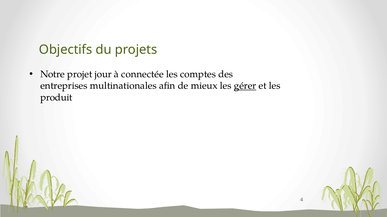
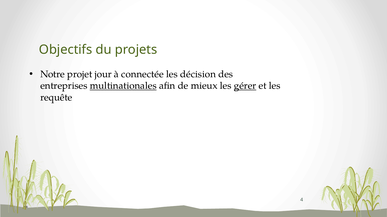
comptes: comptes -> décision (198, 74)
multinationales underline: none -> present (123, 86)
produit: produit -> requête (56, 98)
